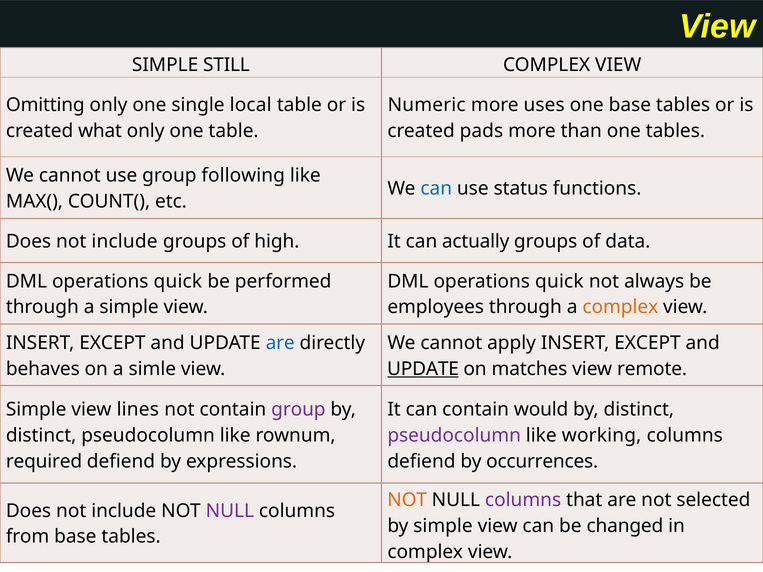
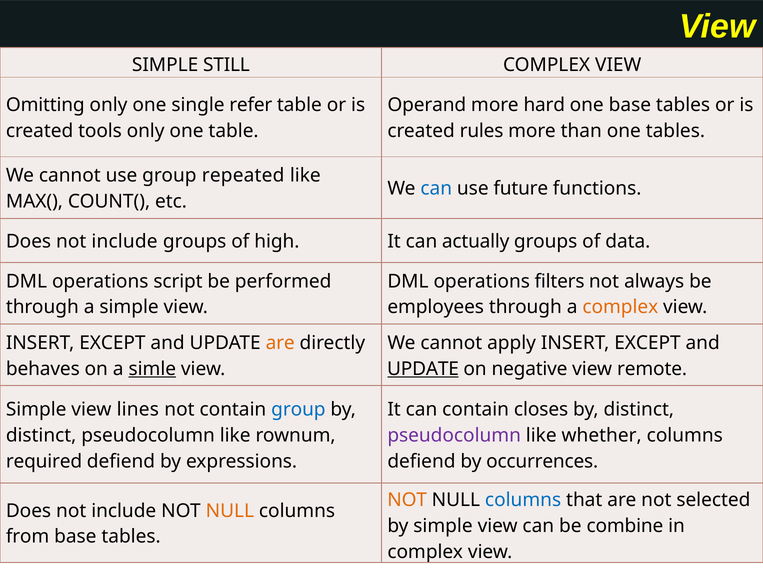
local: local -> refer (251, 105)
Numeric: Numeric -> Operand (427, 105)
uses: uses -> hard (544, 105)
what: what -> tools (100, 131)
pads: pads -> rules (482, 131)
following: following -> repeated (243, 176)
status: status -> future (521, 189)
quick: quick -> script (178, 281)
quick: quick -> filters (560, 281)
are colour: blue -> orange (280, 343)
simle underline: none -> present (152, 369)
matches: matches -> negative (530, 369)
group colour: purple -> blue (298, 410)
would: would -> closes (541, 410)
working: working -> whether (602, 436)
columns colour: purple -> blue (523, 500)
NULL colour: purple -> orange (230, 511)
changed: changed -> combine (625, 526)
